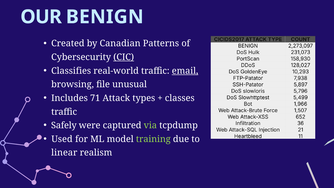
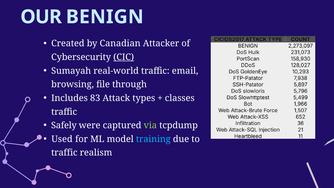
Patterns: Patterns -> Attacker (161, 43)
Classifies: Classifies -> Sumayah (71, 71)
email underline: present -> none (185, 71)
unusual: unusual -> through (130, 84)
71: 71 -> 83 (95, 98)
training colour: light green -> light blue (153, 139)
linear: linear -> traffic (64, 153)
